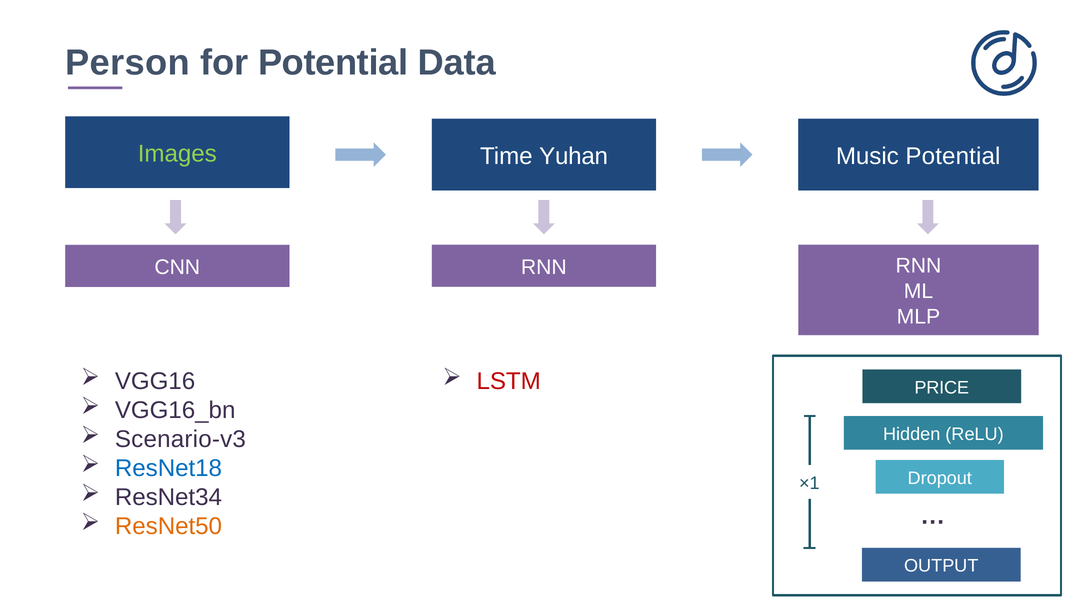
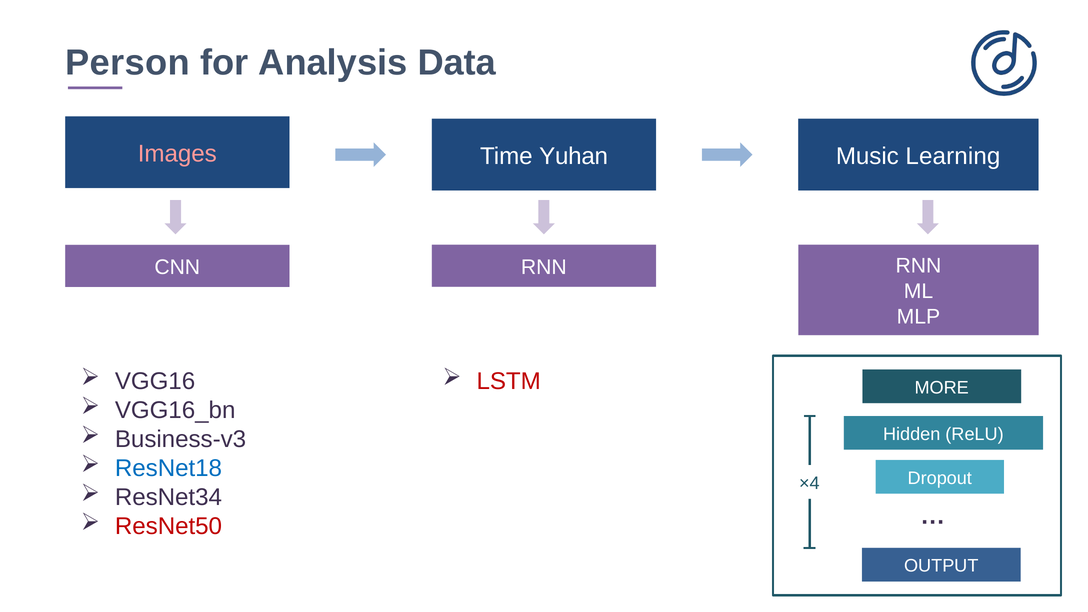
for Potential: Potential -> Analysis (333, 63)
Images colour: light green -> pink (177, 154)
Music Potential: Potential -> Learning (953, 156)
PRICE: PRICE -> MORE (942, 388)
Scenario-v3: Scenario-v3 -> Business-v3 (181, 439)
×1: ×1 -> ×4 (809, 483)
ResNet50 colour: orange -> red (168, 526)
